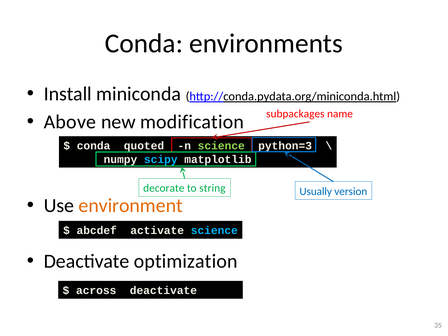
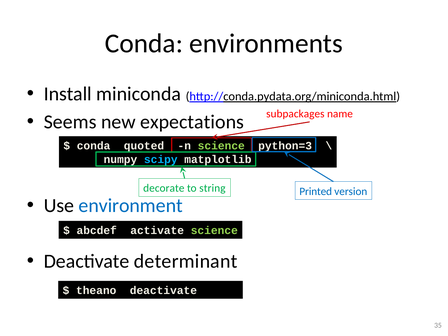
Above: Above -> Seems (70, 122)
modification: modification -> expectations (192, 122)
Usually: Usually -> Printed (316, 191)
environment colour: orange -> blue (131, 206)
science colour: light blue -> light green (214, 231)
optimization: optimization -> determinant (186, 261)
across: across -> theano (96, 291)
